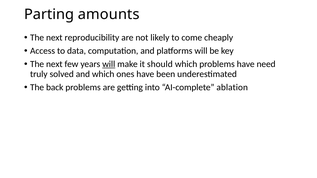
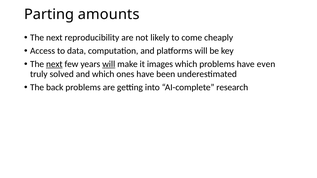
next underline: none -> present (54, 64)
should: should -> images (160, 64)
need: need -> even (266, 64)
ablation: ablation -> research (232, 88)
